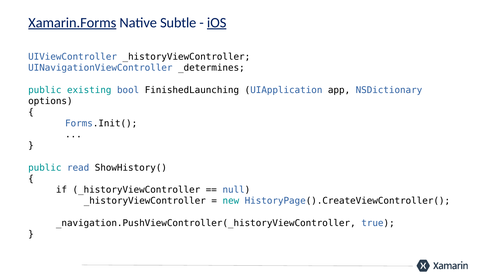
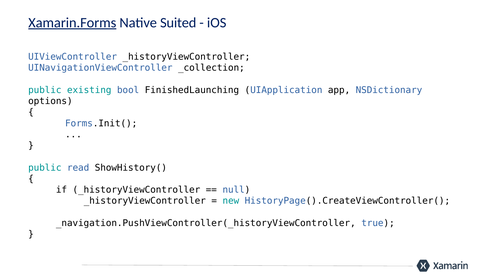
Subtle: Subtle -> Suited (178, 23)
iOS underline: present -> none (217, 23)
_determines: _determines -> _collection (211, 68)
